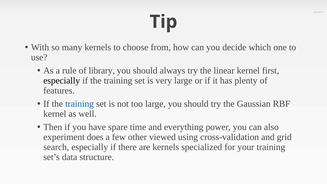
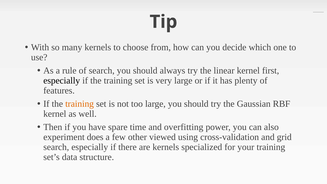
of library: library -> search (102, 71)
training colour: blue -> orange (80, 104)
everything: everything -> overfitting (184, 127)
